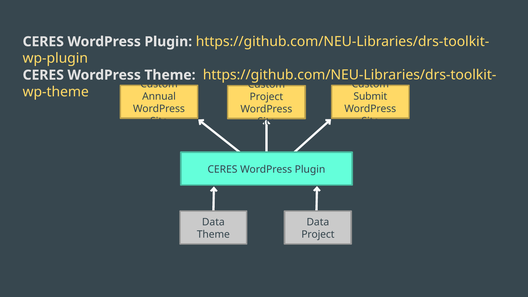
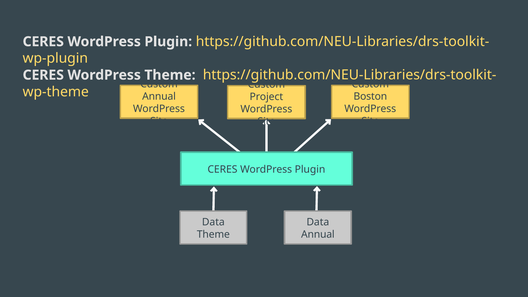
Submit: Submit -> Boston (370, 96)
Project: Project -> Annual (318, 234)
